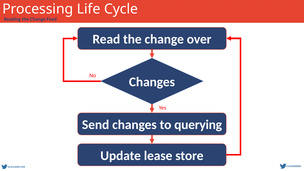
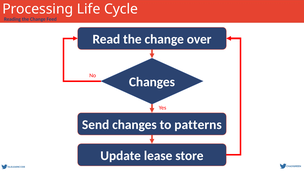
querying: querying -> patterns (198, 125)
